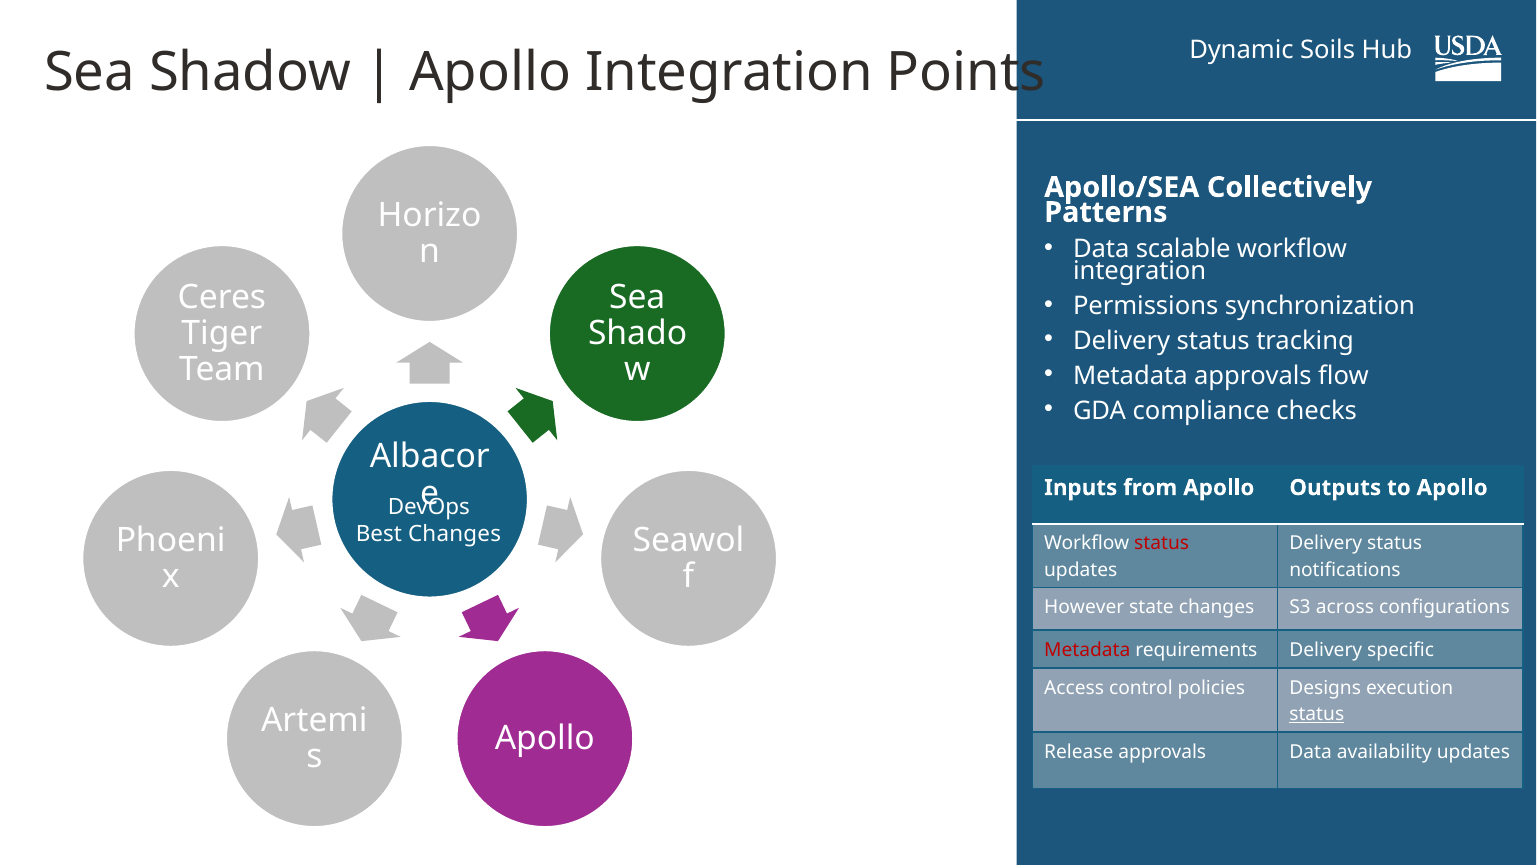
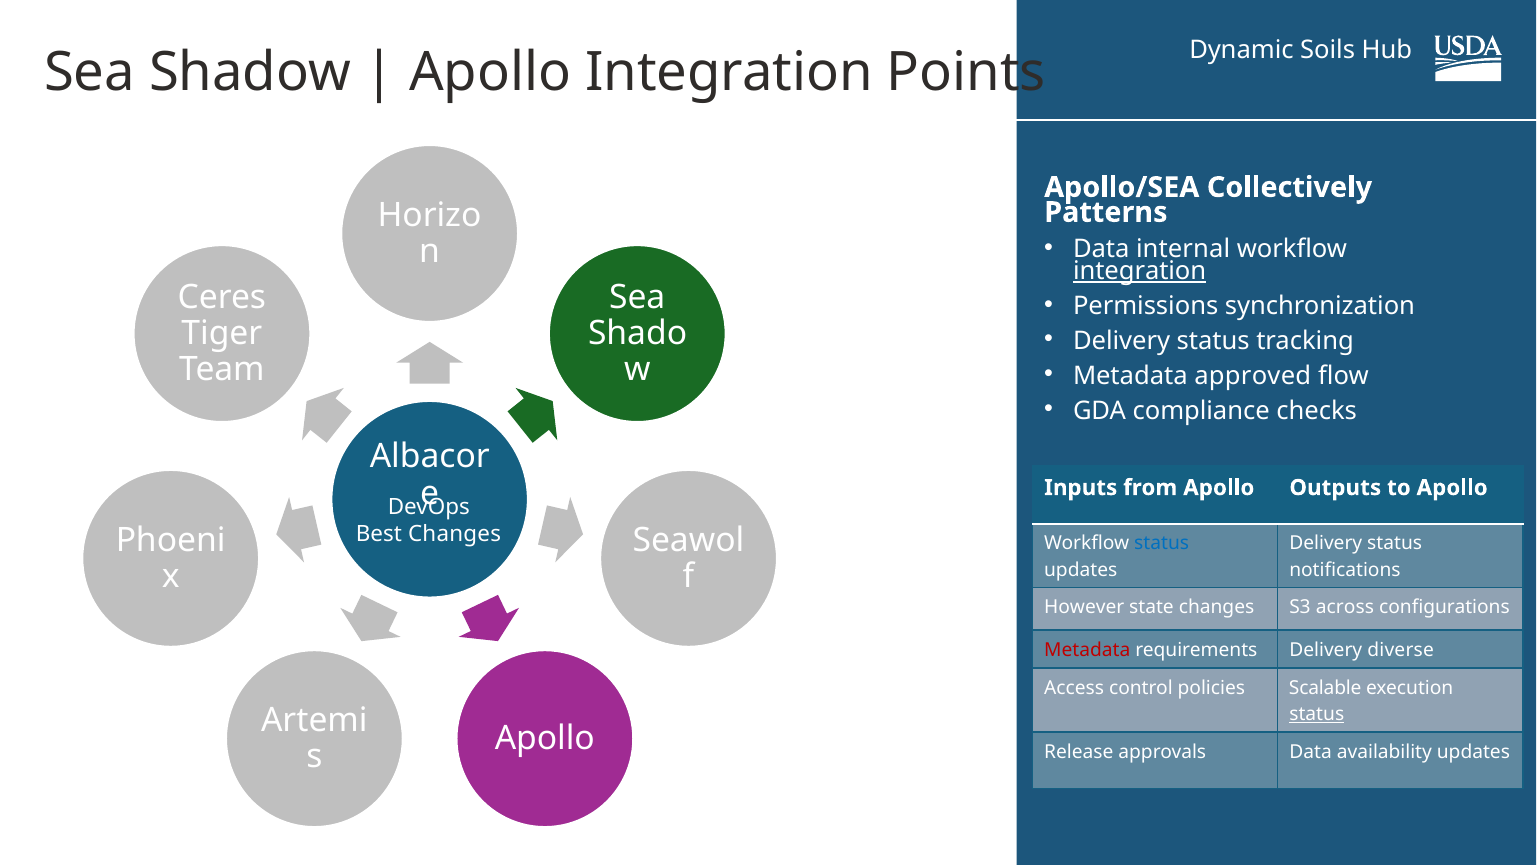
scalable: scalable -> internal (1183, 249)
integration underline: none -> present (1140, 271)
Metadata approvals: approvals -> approved (1253, 376)
status colour: red -> blue (1162, 543)
specific: specific -> diverse (1401, 650)
Designs: Designs -> Scalable (1325, 688)
